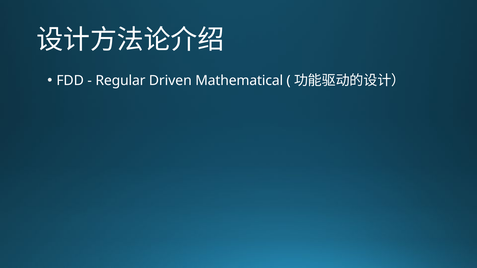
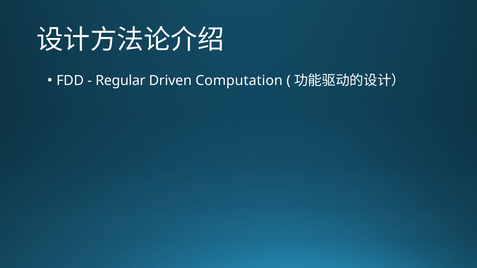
Mathematical: Mathematical -> Computation (239, 81)
